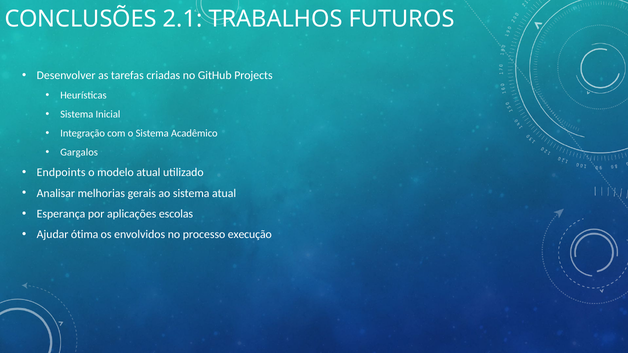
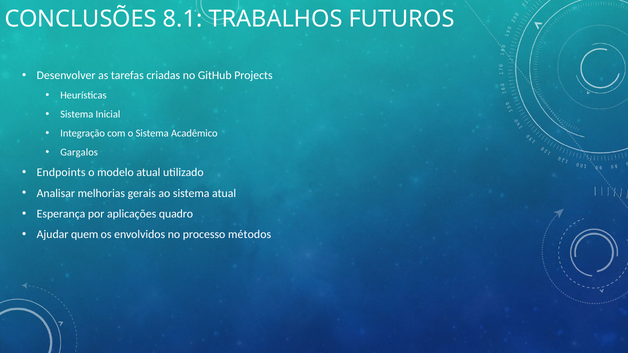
2.1: 2.1 -> 8.1 (183, 19)
escolas: escolas -> quadro (176, 214)
ótima: ótima -> quem (85, 235)
execução: execução -> métodos (250, 235)
